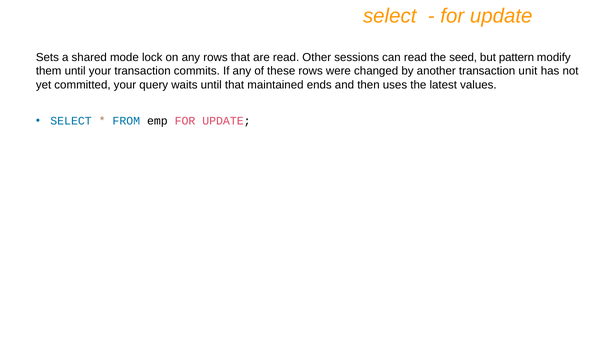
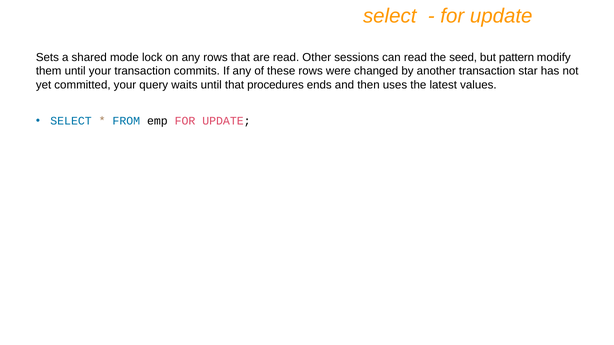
unit: unit -> star (528, 71)
maintained: maintained -> procedures (275, 85)
